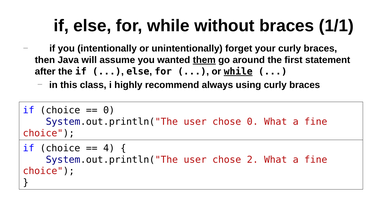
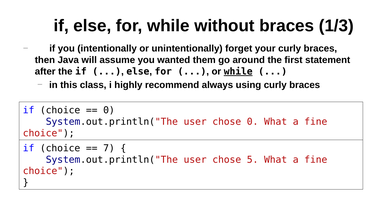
1/1: 1/1 -> 1/3 (336, 26)
them underline: present -> none (204, 60)
4: 4 -> 7 (109, 148)
2: 2 -> 5 (253, 160)
